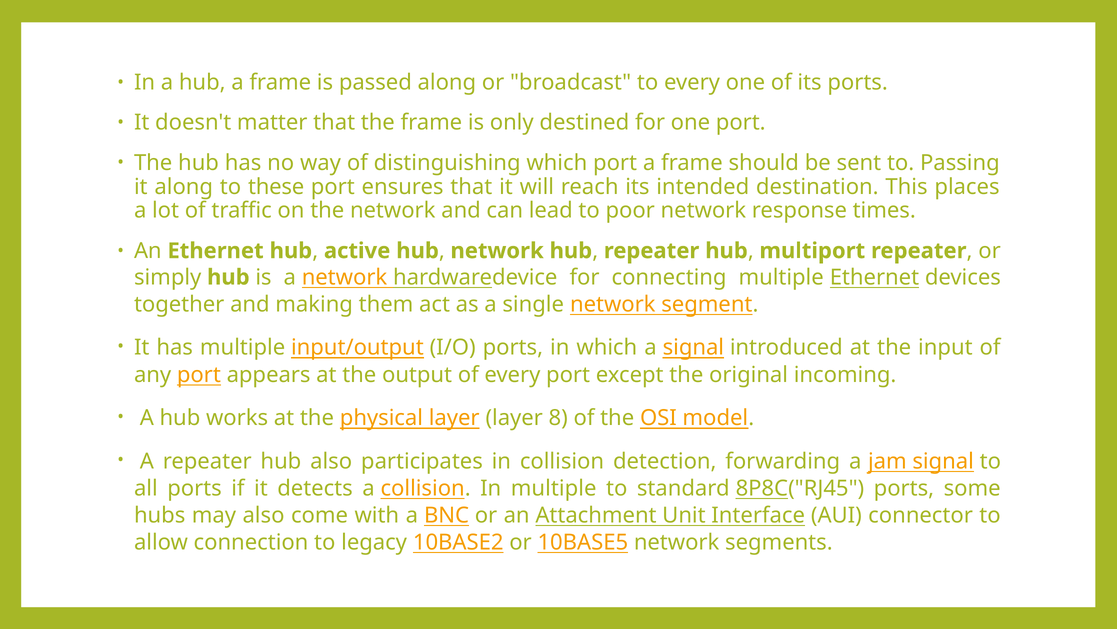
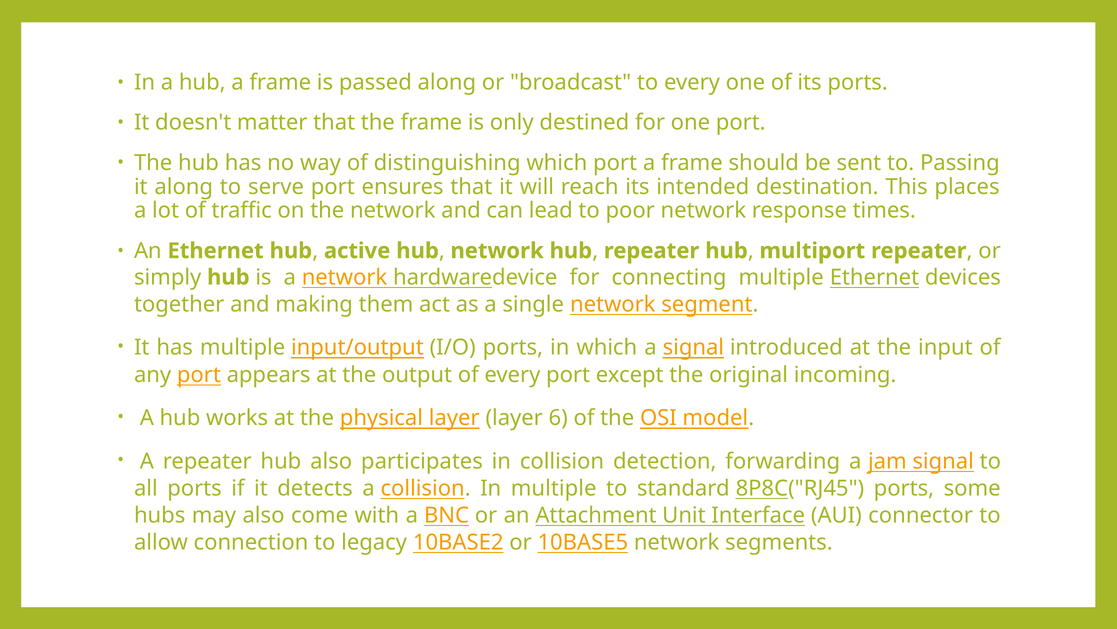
these: these -> serve (276, 187)
8: 8 -> 6 (558, 418)
